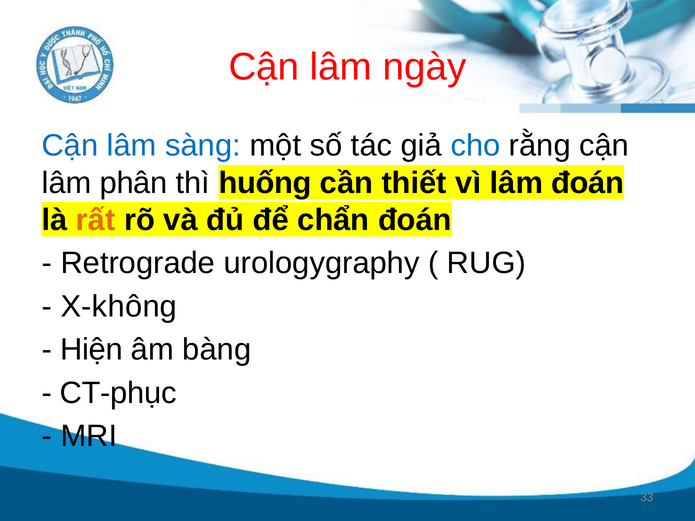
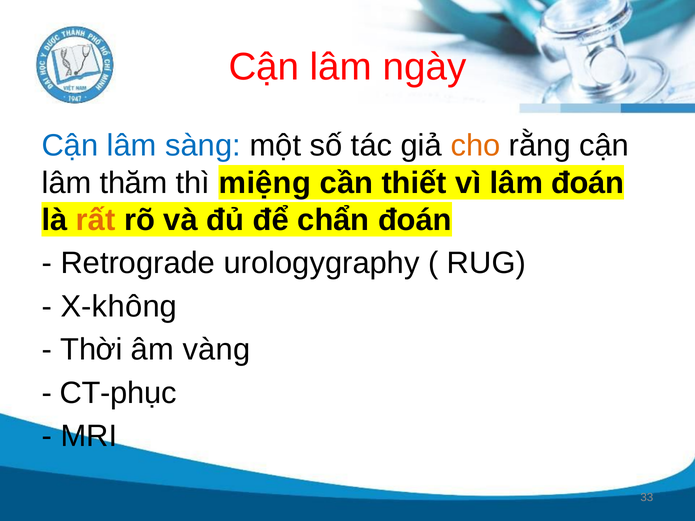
cho colour: blue -> orange (475, 146)
phân: phân -> thăm (134, 183)
huống: huống -> miệng (265, 183)
Hiện: Hiện -> Thời (92, 350)
bàng: bàng -> vàng (217, 350)
